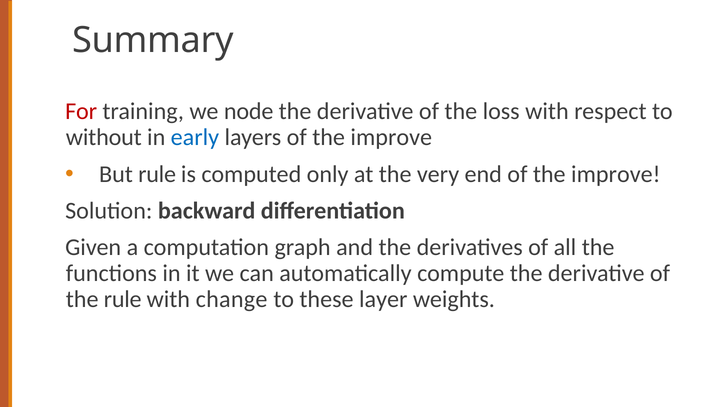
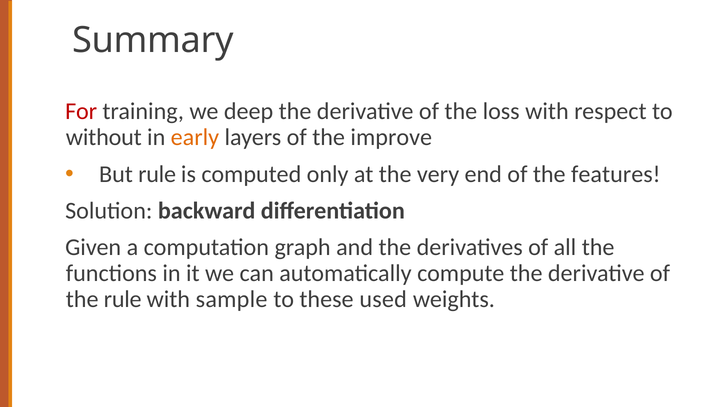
node: node -> deep (249, 112)
early colour: blue -> orange (195, 138)
end of the improve: improve -> features (616, 174)
change: change -> sample (232, 300)
layer: layer -> used (383, 300)
